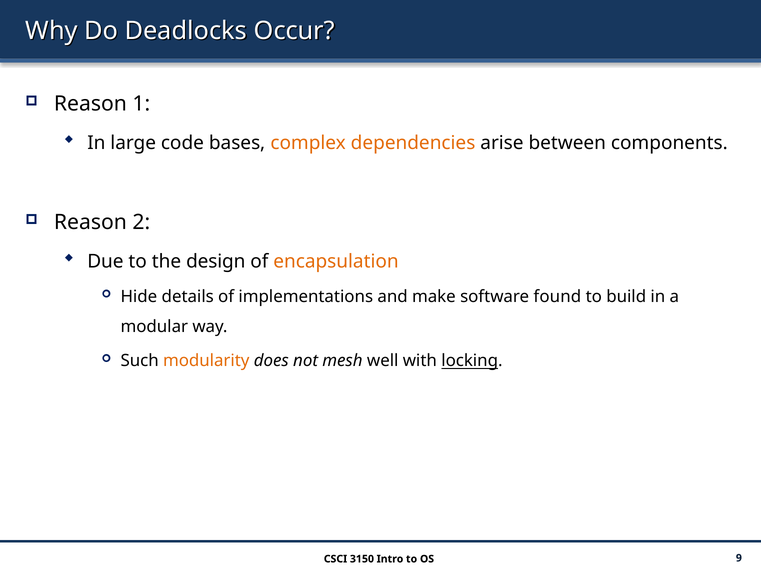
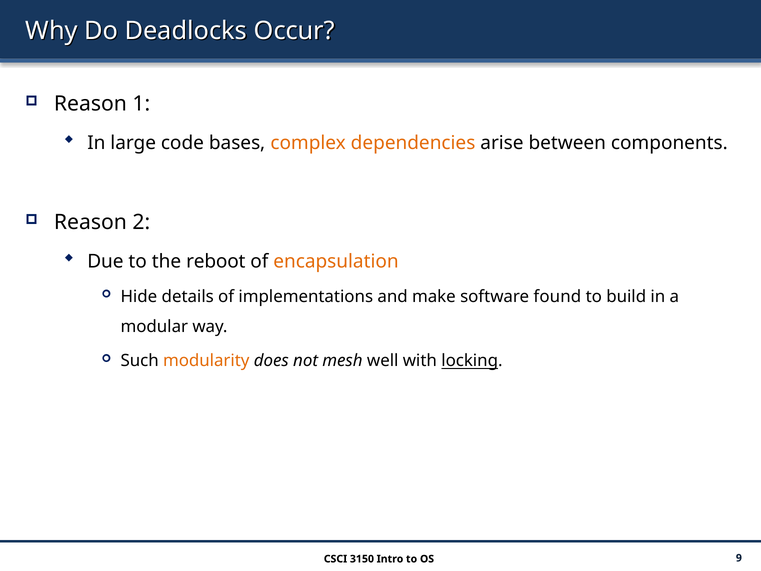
design: design -> reboot (216, 261)
